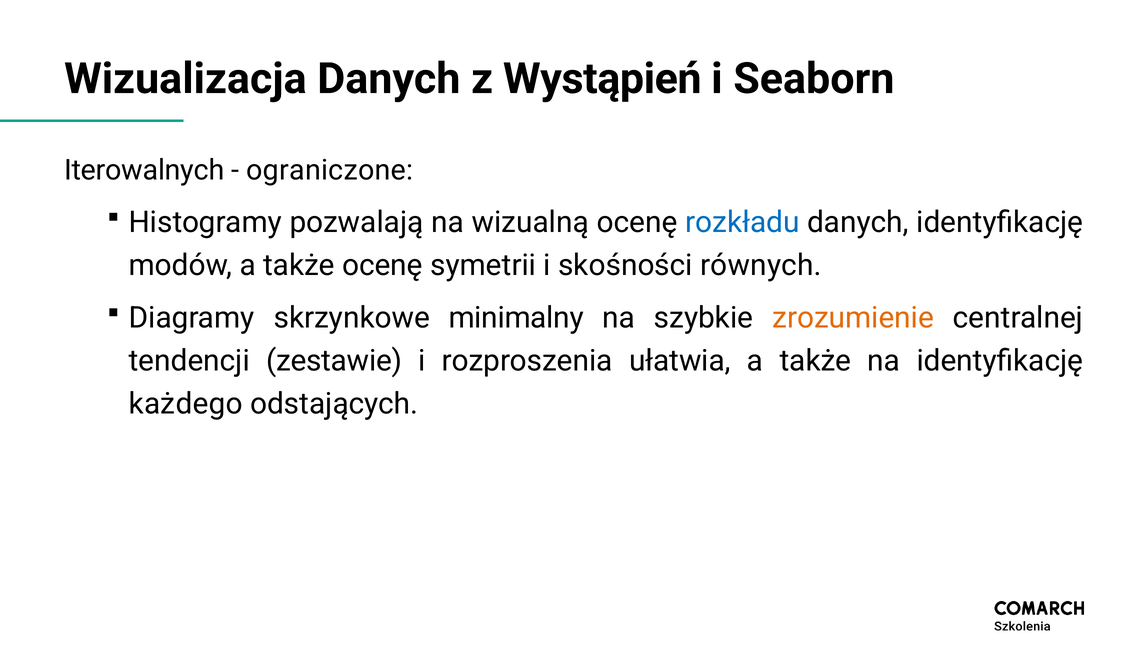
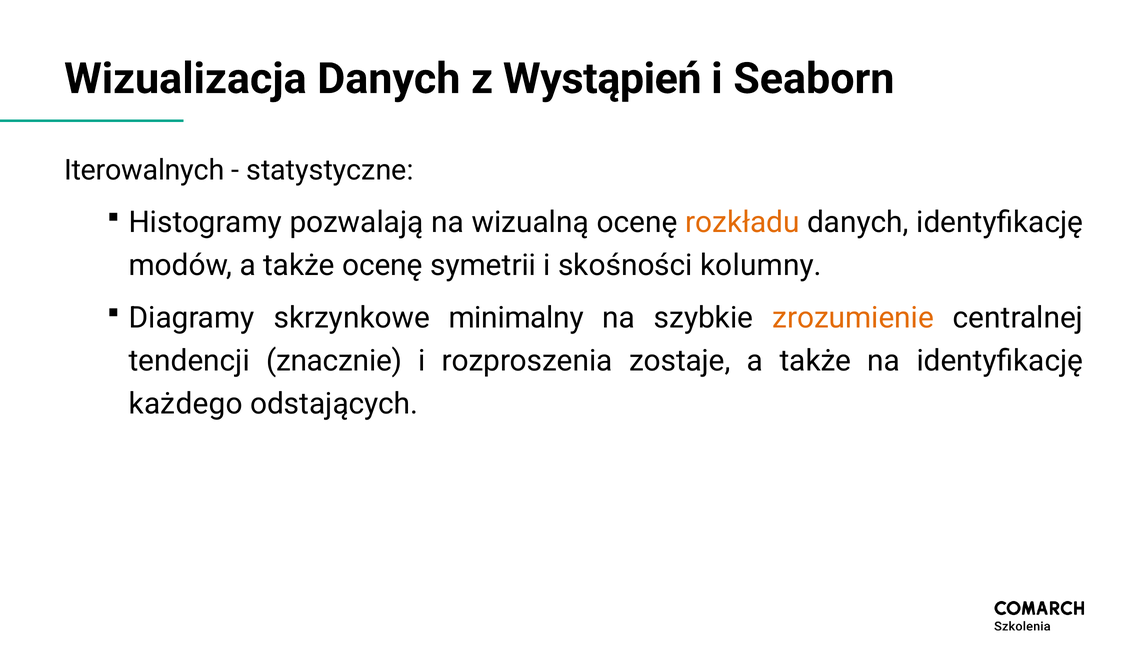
ograniczone: ograniczone -> statystyczne (330, 170)
rozkładu colour: blue -> orange (742, 222)
równych: równych -> kolumny (761, 265)
zestawie: zestawie -> znacznie (334, 361)
ułatwia: ułatwia -> zostaje (680, 361)
